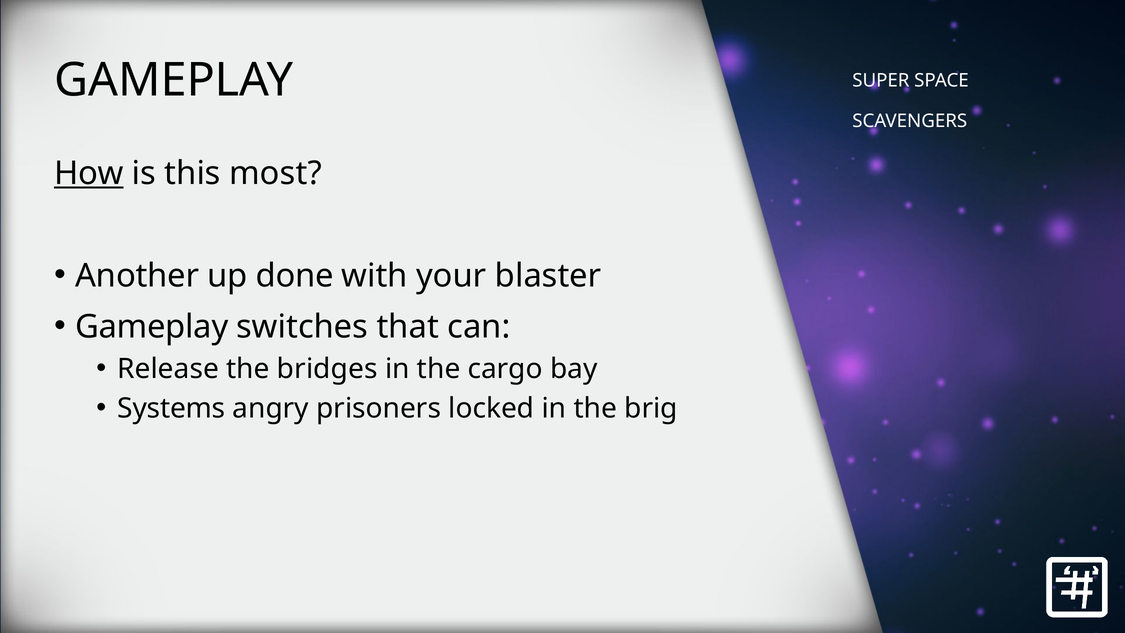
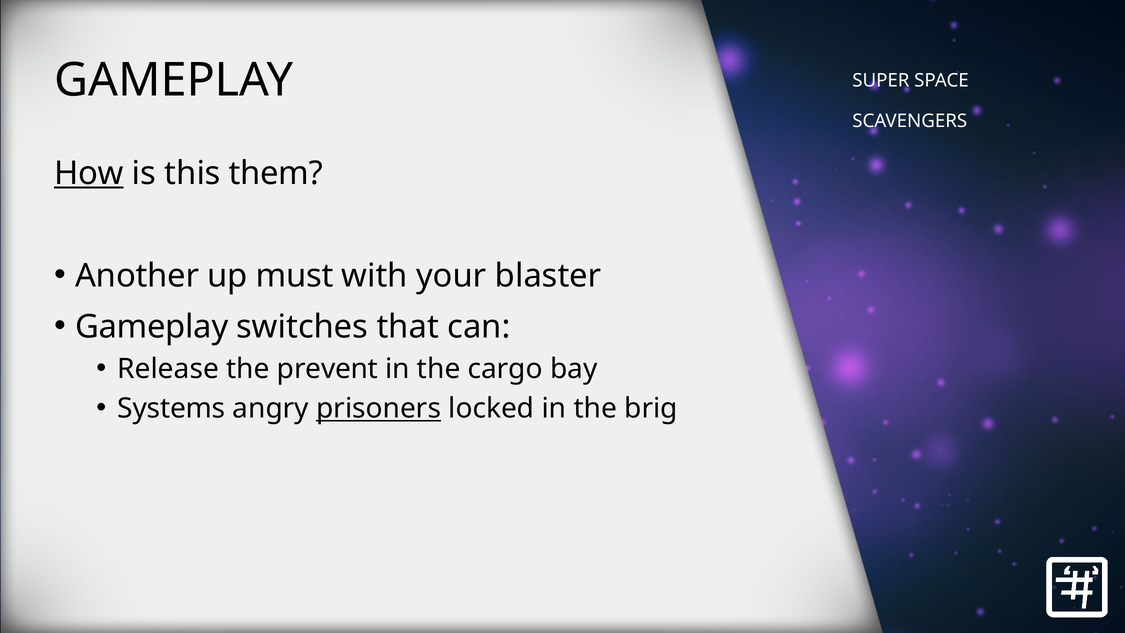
most: most -> them (276, 173)
done: done -> must (295, 276)
bridges: bridges -> prevent (327, 369)
prisoners underline: none -> present (379, 408)
